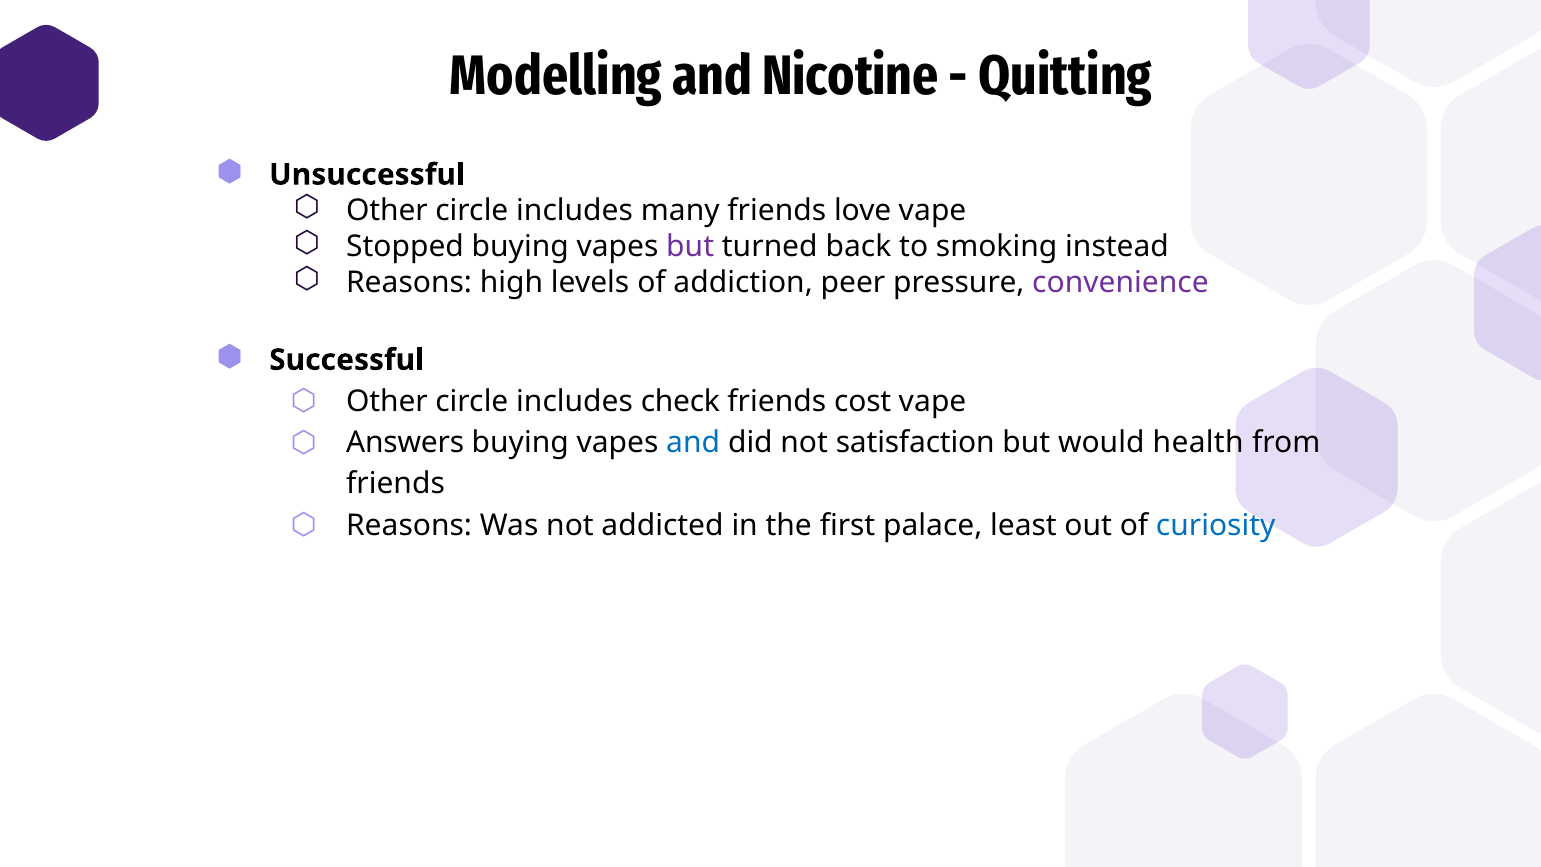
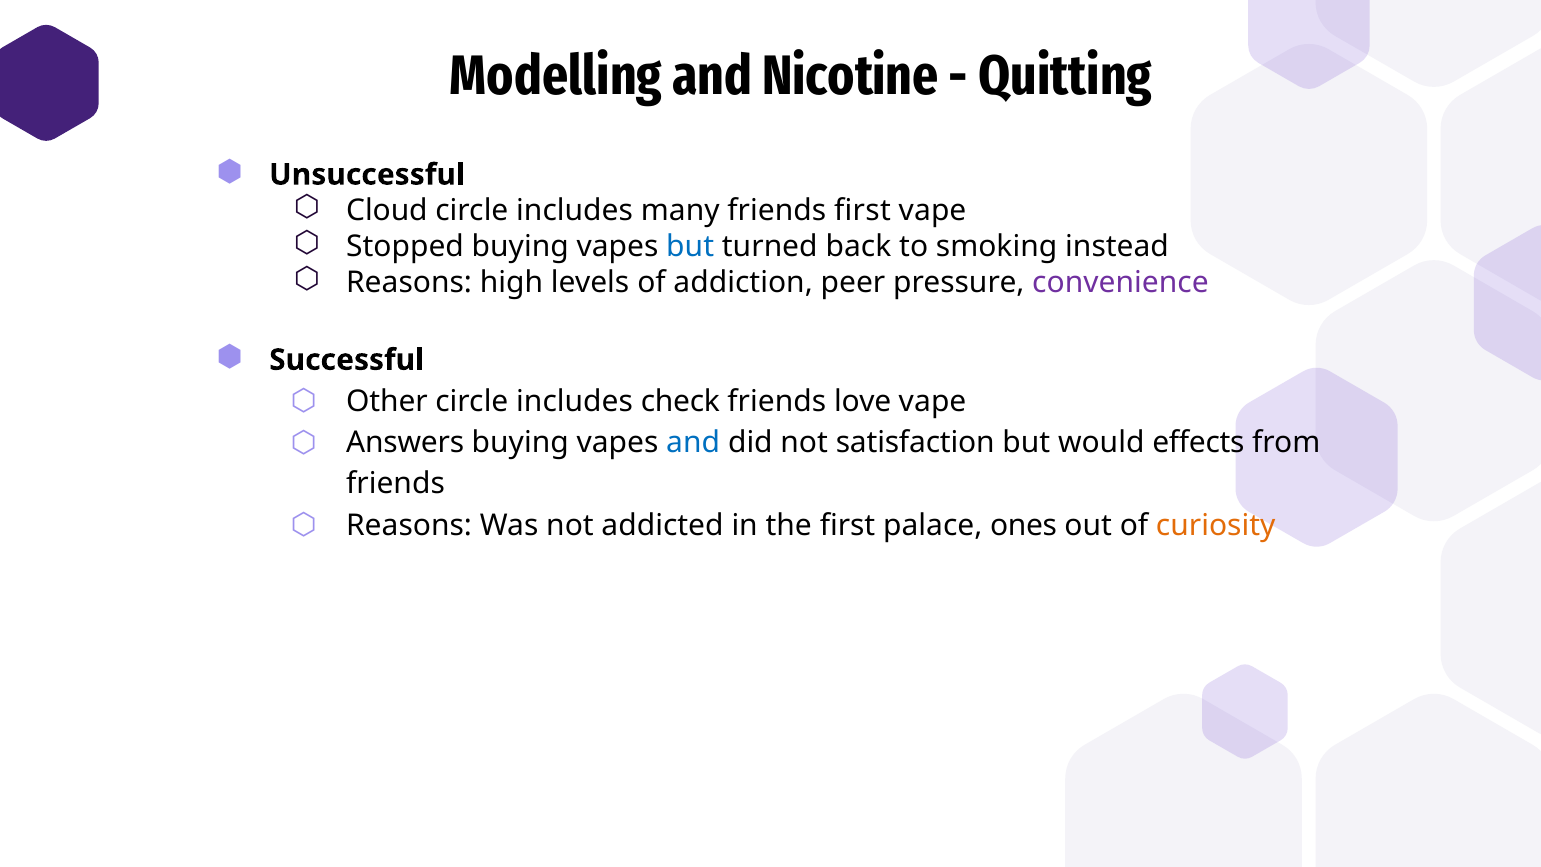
Other: Other -> Cloud (387, 211)
friends love: love -> first (862, 211)
but colour: purple -> blue (690, 247)
cost: cost -> love (863, 401)
health: health -> effects (1198, 443)
least: least -> ones (1024, 525)
curiosity colour: blue -> orange (1216, 525)
